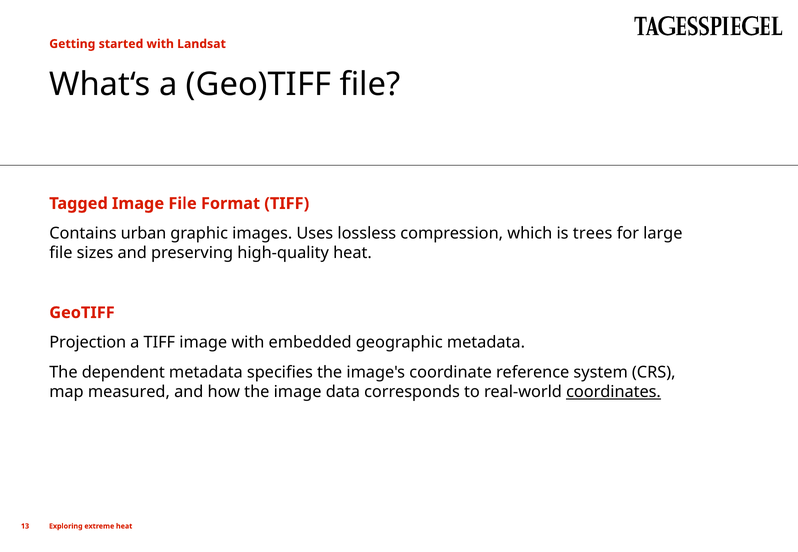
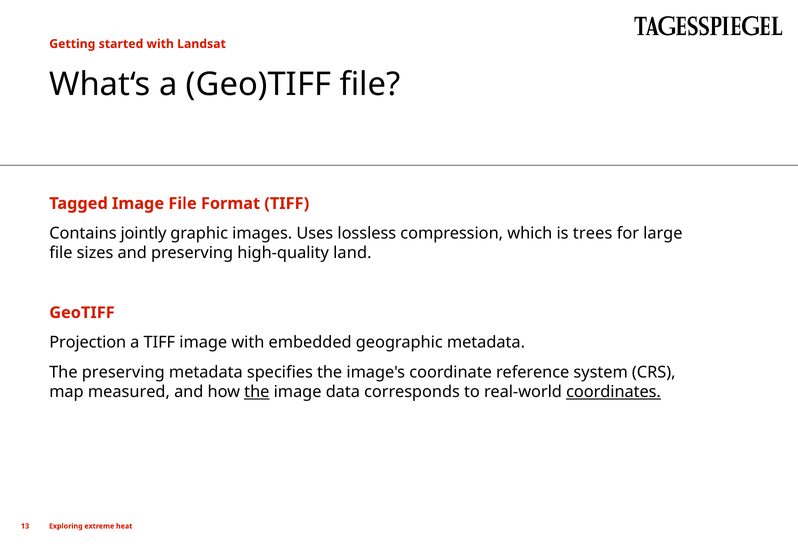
urban: urban -> jointly (144, 234)
high-quality heat: heat -> land (352, 253)
The dependent: dependent -> preserving (123, 373)
the underline: none -> present (257, 392)
